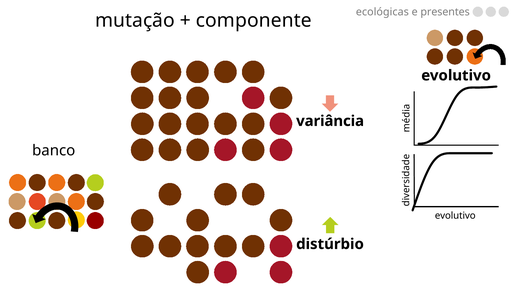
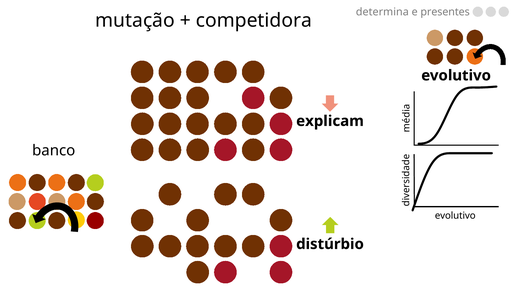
ecológicas: ecológicas -> determina (382, 12)
componente: componente -> competidora (254, 20)
variância: variância -> explicam (330, 121)
